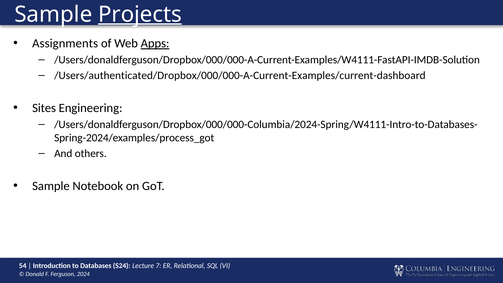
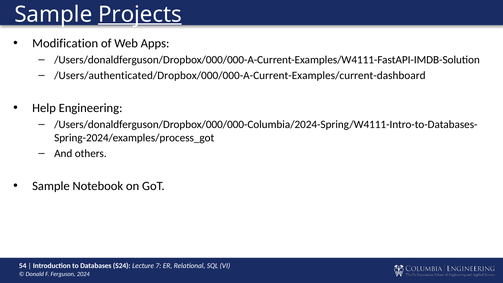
Assignments: Assignments -> Modification (65, 43)
Apps underline: present -> none (155, 43)
Sites: Sites -> Help (44, 108)
